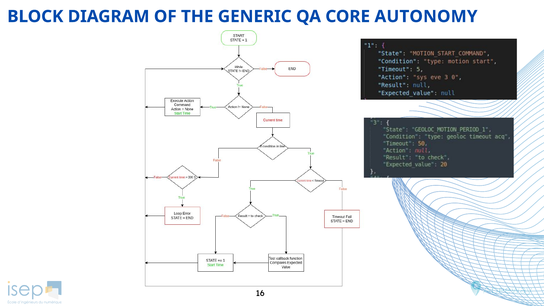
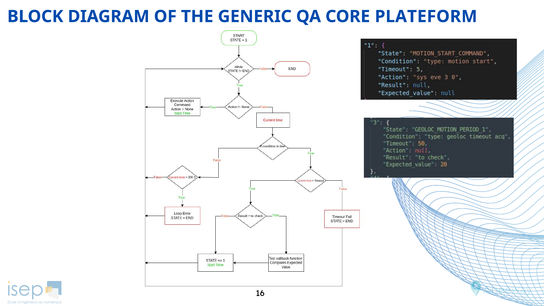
AUTONOMY: AUTONOMY -> PLATEFORM (426, 16)
